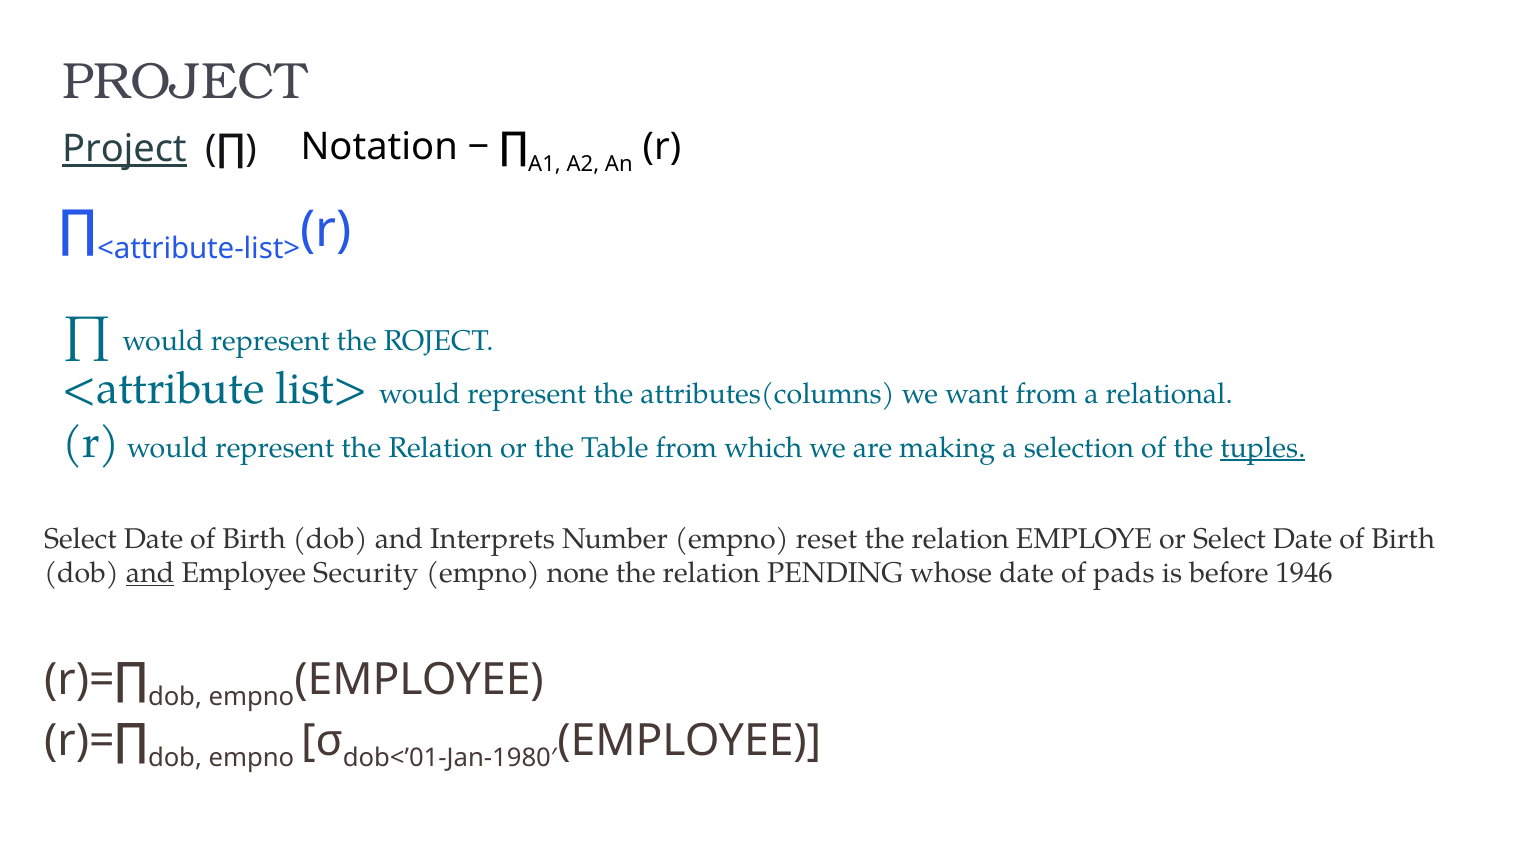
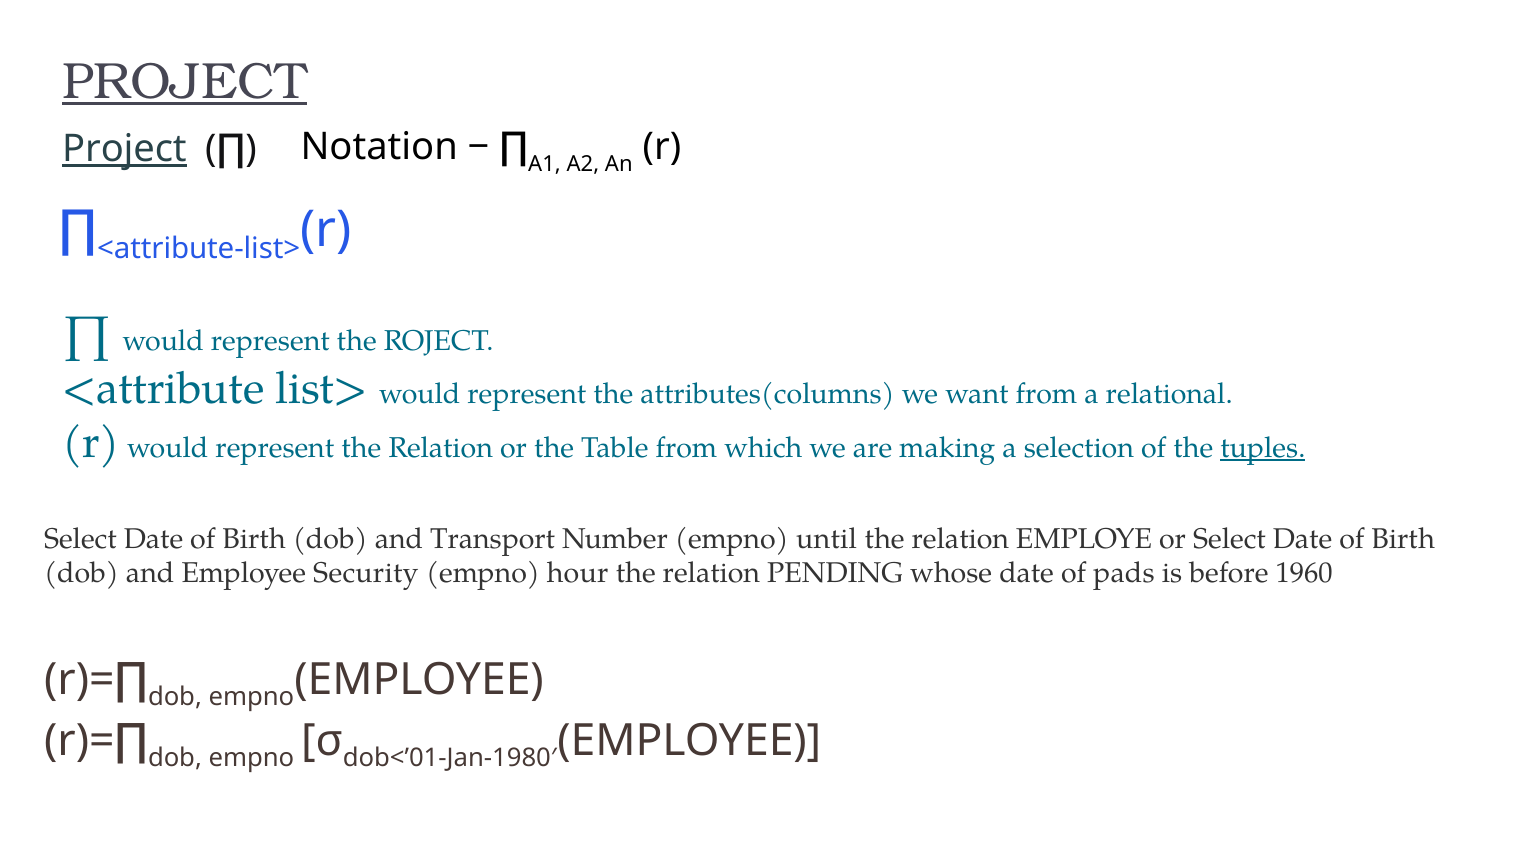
PROJECT underline: none -> present (184, 82)
Interprets: Interprets -> Transport (493, 539)
reset: reset -> until (826, 539)
and underline: present -> none (150, 573)
none: none -> hour (578, 573)
1946: 1946 -> 1960 (1304, 573)
